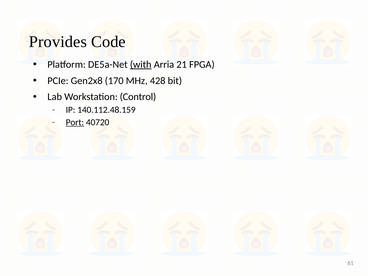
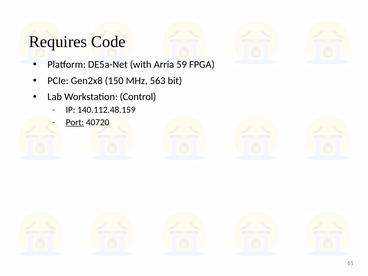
Provides: Provides -> Requires (58, 42)
with underline: present -> none (141, 64)
21: 21 -> 59 (182, 64)
170: 170 -> 150 (114, 81)
428: 428 -> 563 (158, 81)
